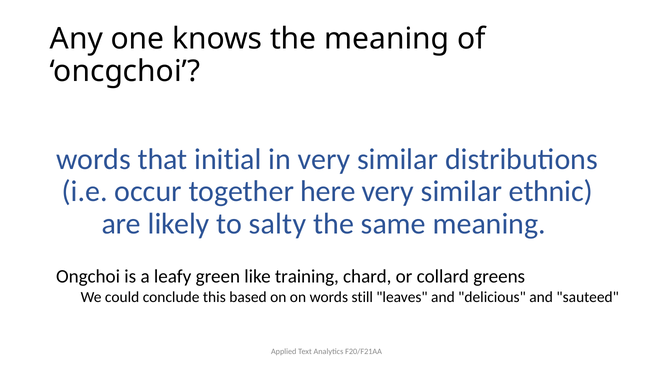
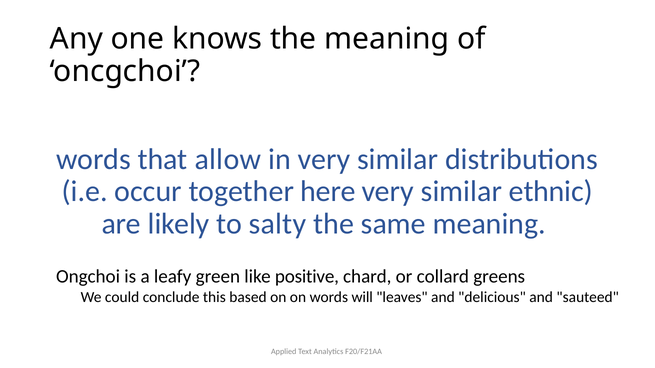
initial: initial -> allow (228, 159)
training: training -> positive (307, 277)
still: still -> will (362, 297)
